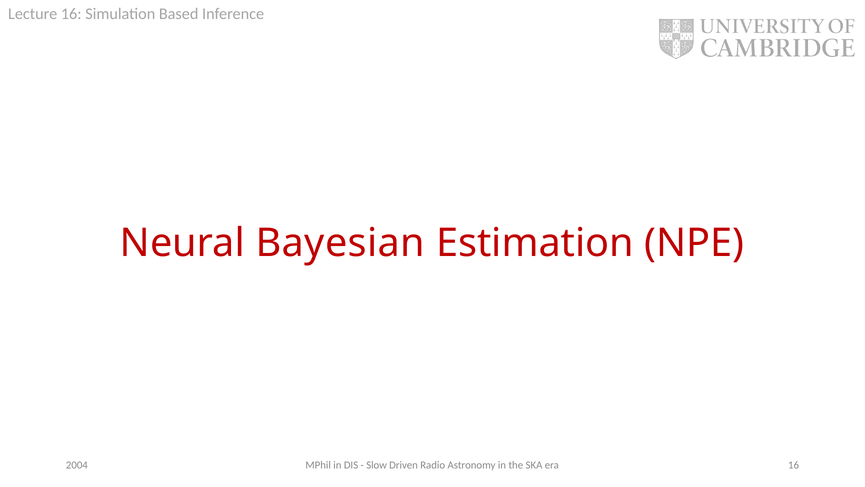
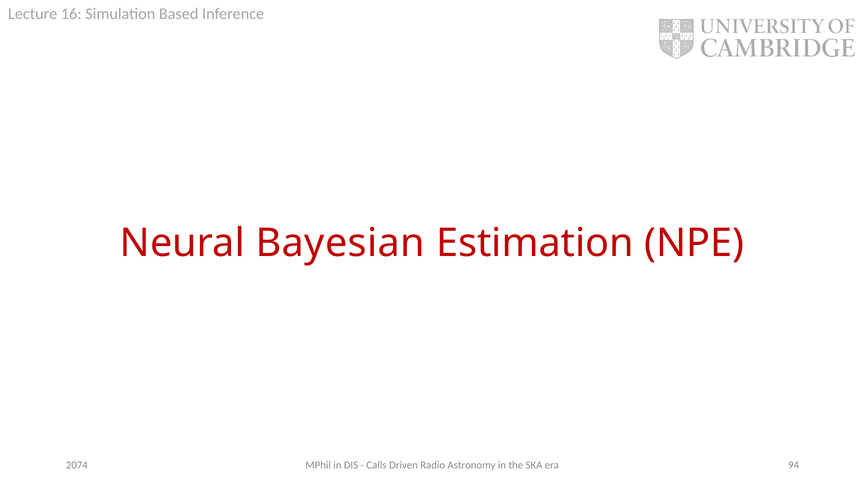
Slow: Slow -> Calls (377, 465)
era 16: 16 -> 94 (794, 465)
2004: 2004 -> 2074 (77, 465)
